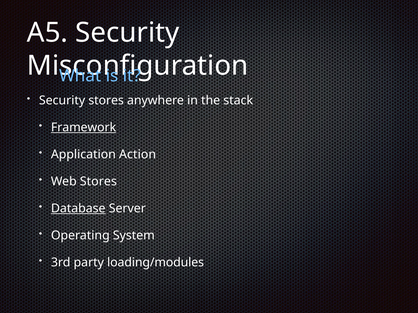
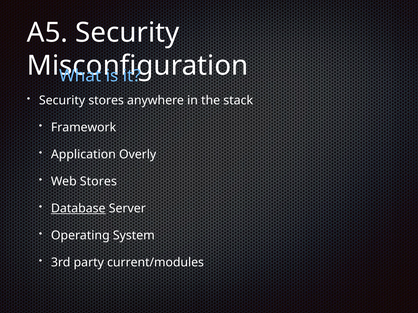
Framework underline: present -> none (84, 128)
Action: Action -> Overly (138, 155)
loading/modules: loading/modules -> current/modules (156, 263)
